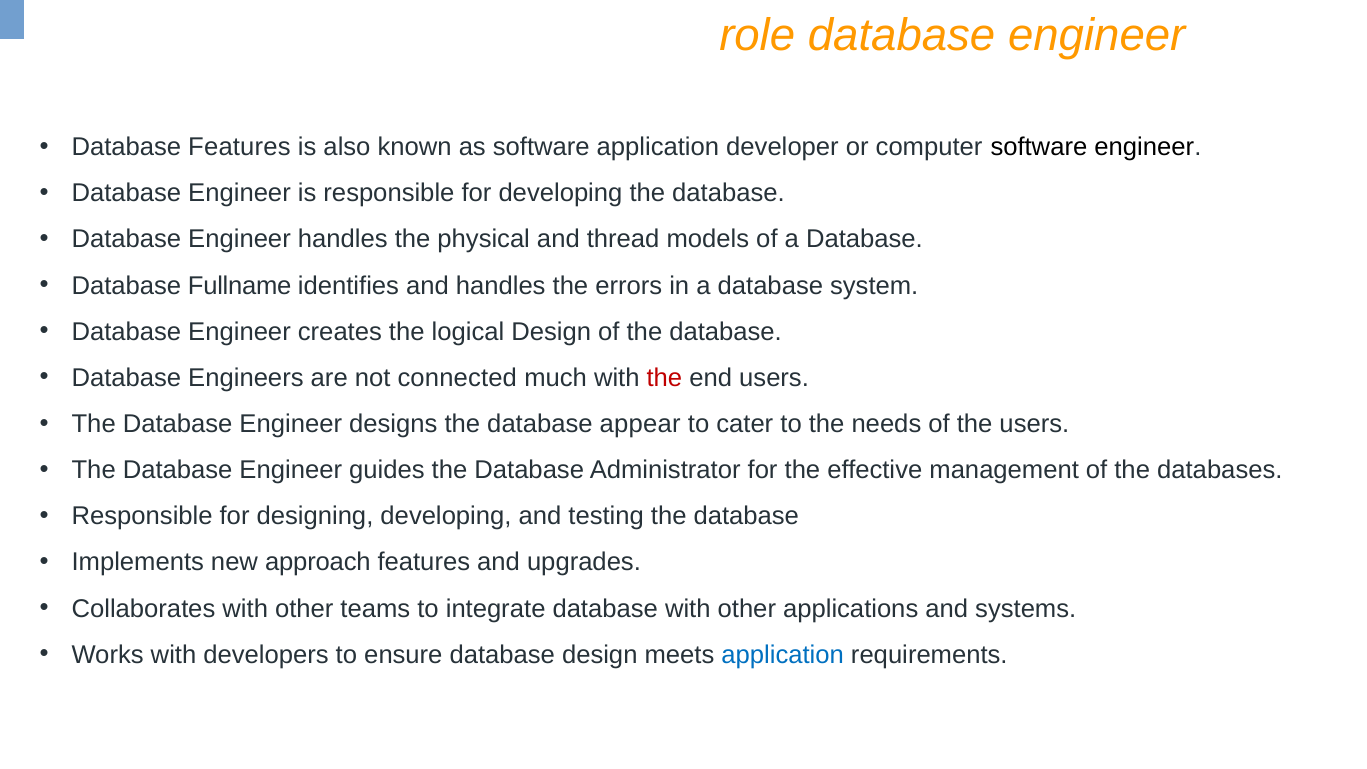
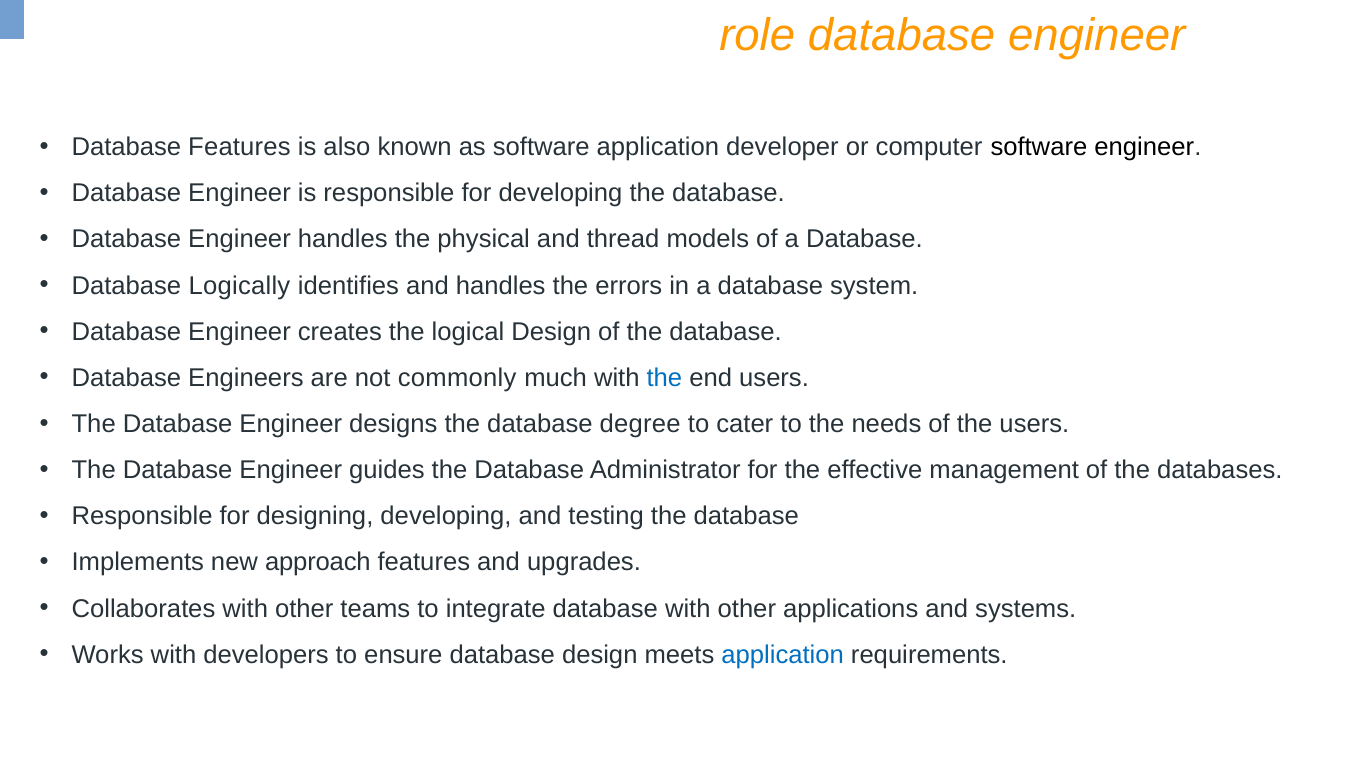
Fullname: Fullname -> Logically (239, 286)
connected: connected -> commonly (457, 378)
the colour: red -> blue (664, 378)
appear: appear -> degree (640, 424)
